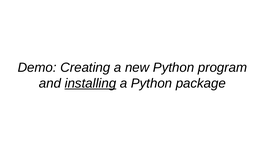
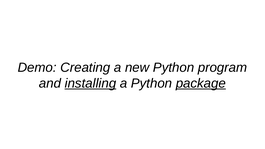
package underline: none -> present (201, 83)
